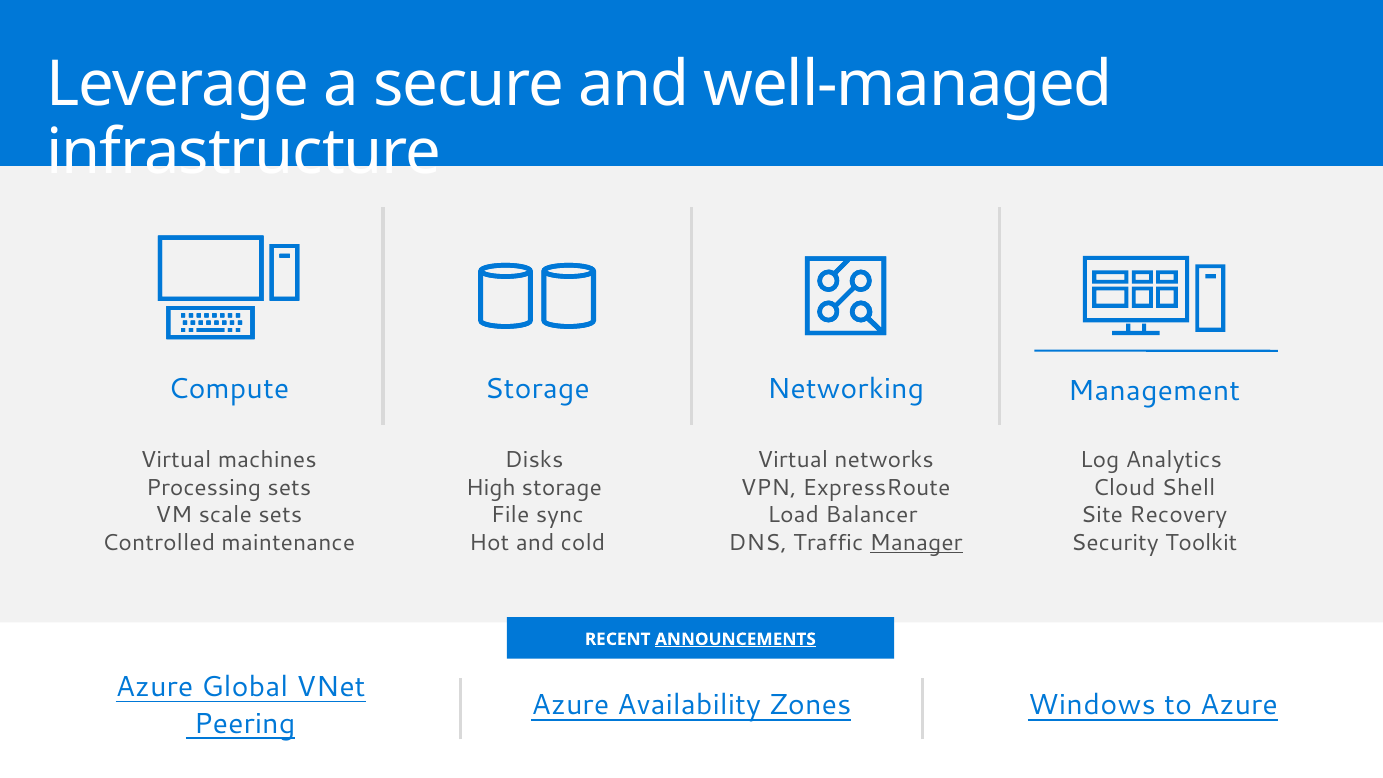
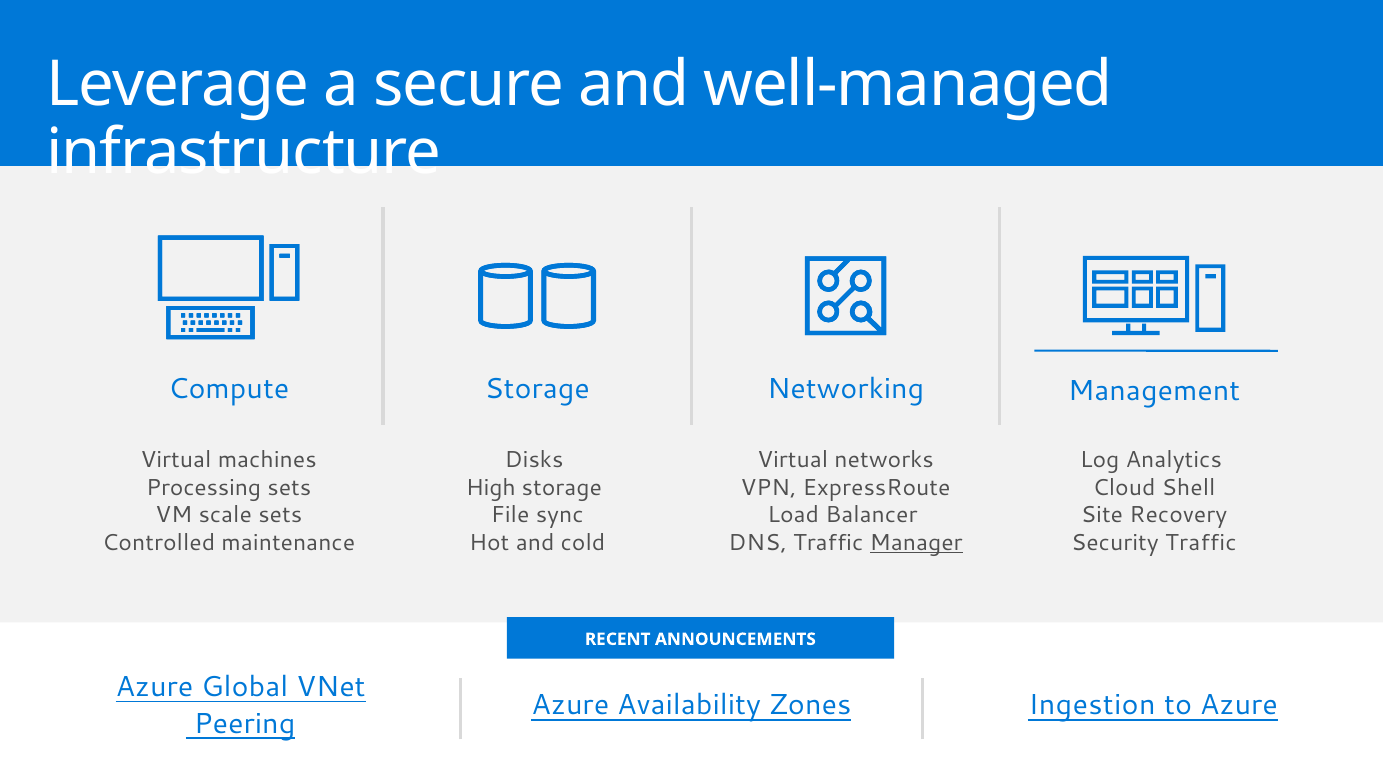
Security Toolkit: Toolkit -> Traffic (1201, 543)
ANNOUNCEMENTS underline: present -> none (735, 639)
Windows: Windows -> Ingestion (1092, 705)
